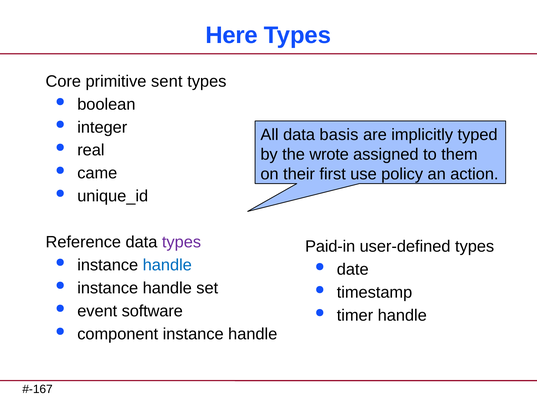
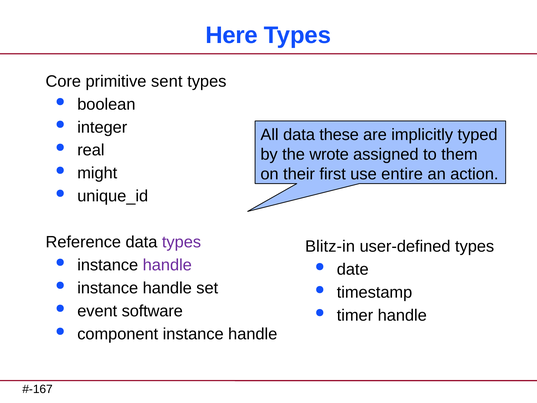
basis: basis -> these (339, 135)
policy: policy -> entire (402, 174)
came: came -> might (97, 173)
Paid-in: Paid-in -> Blitz-in (330, 246)
handle colour: blue -> purple (167, 265)
